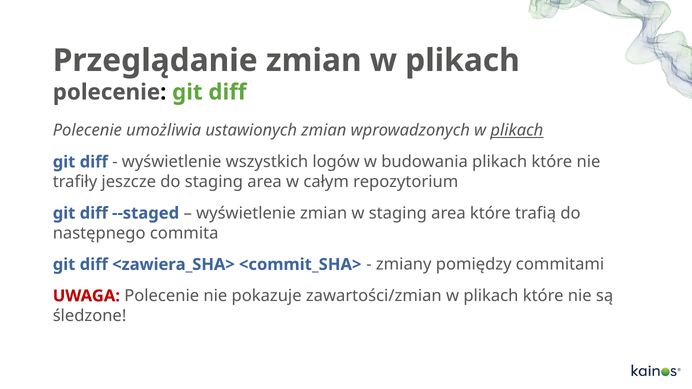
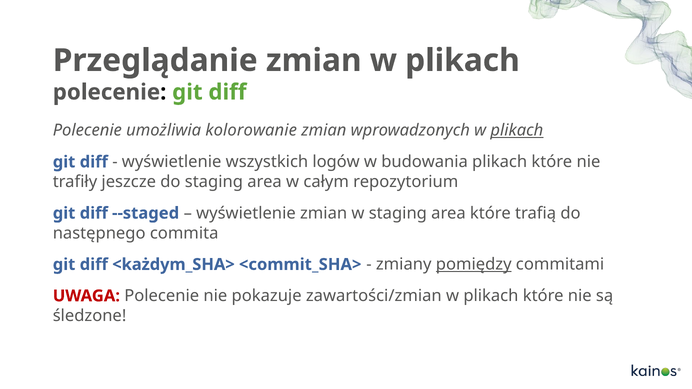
ustawionych: ustawionych -> kolorowanie (251, 131)
<zawiera_SHA>: <zawiera_SHA> -> <każdym_SHA> (173, 265)
pomiędzy underline: none -> present (474, 265)
